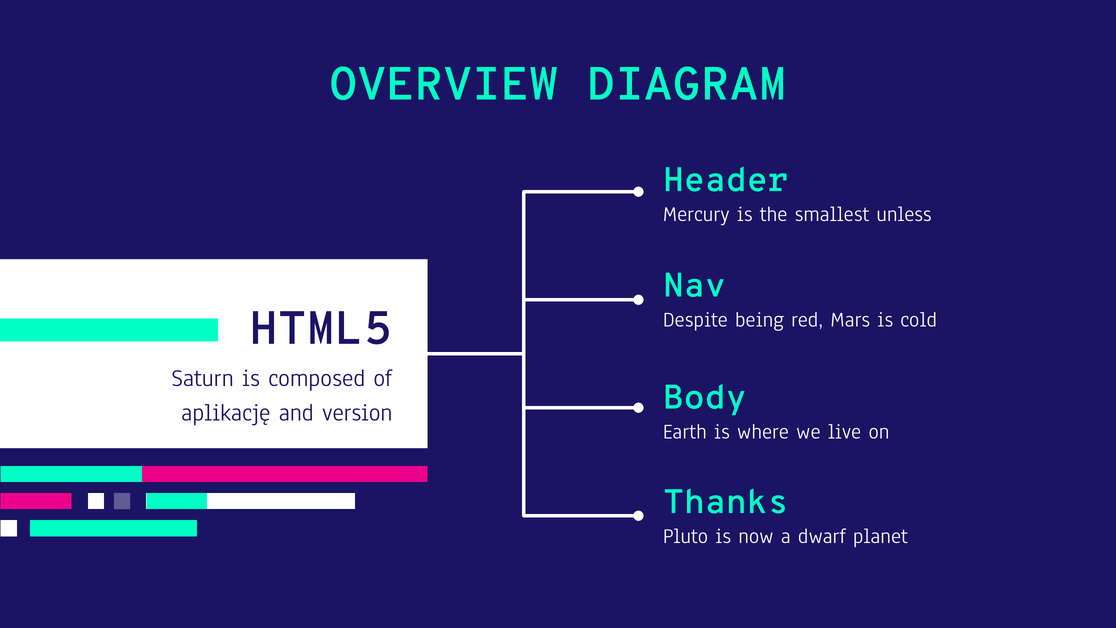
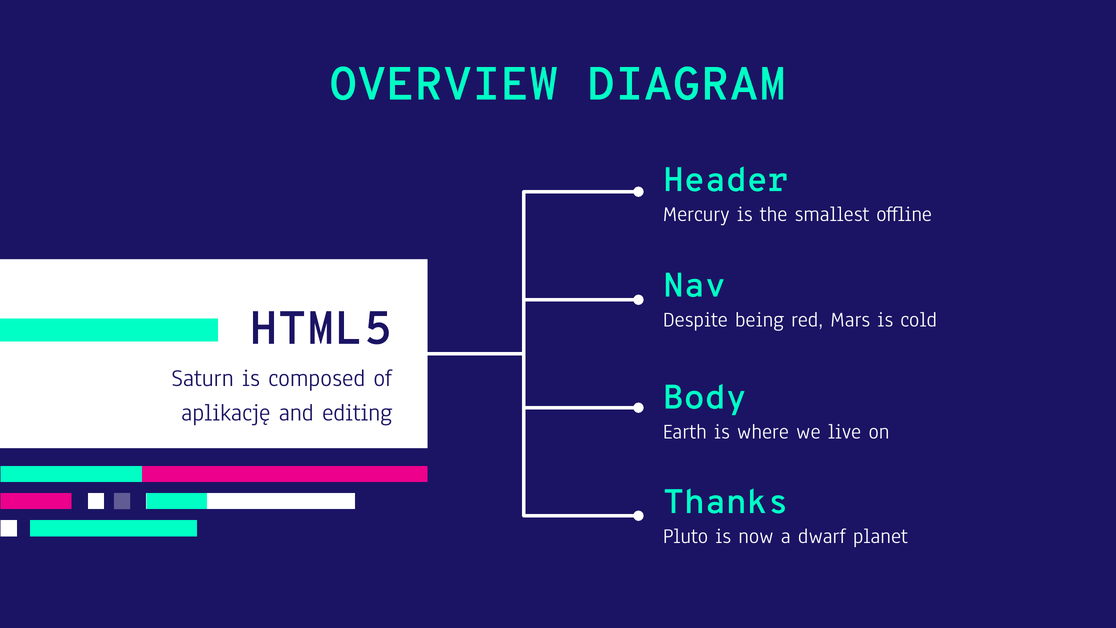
unless: unless -> offline (904, 214)
version: version -> editing (357, 412)
